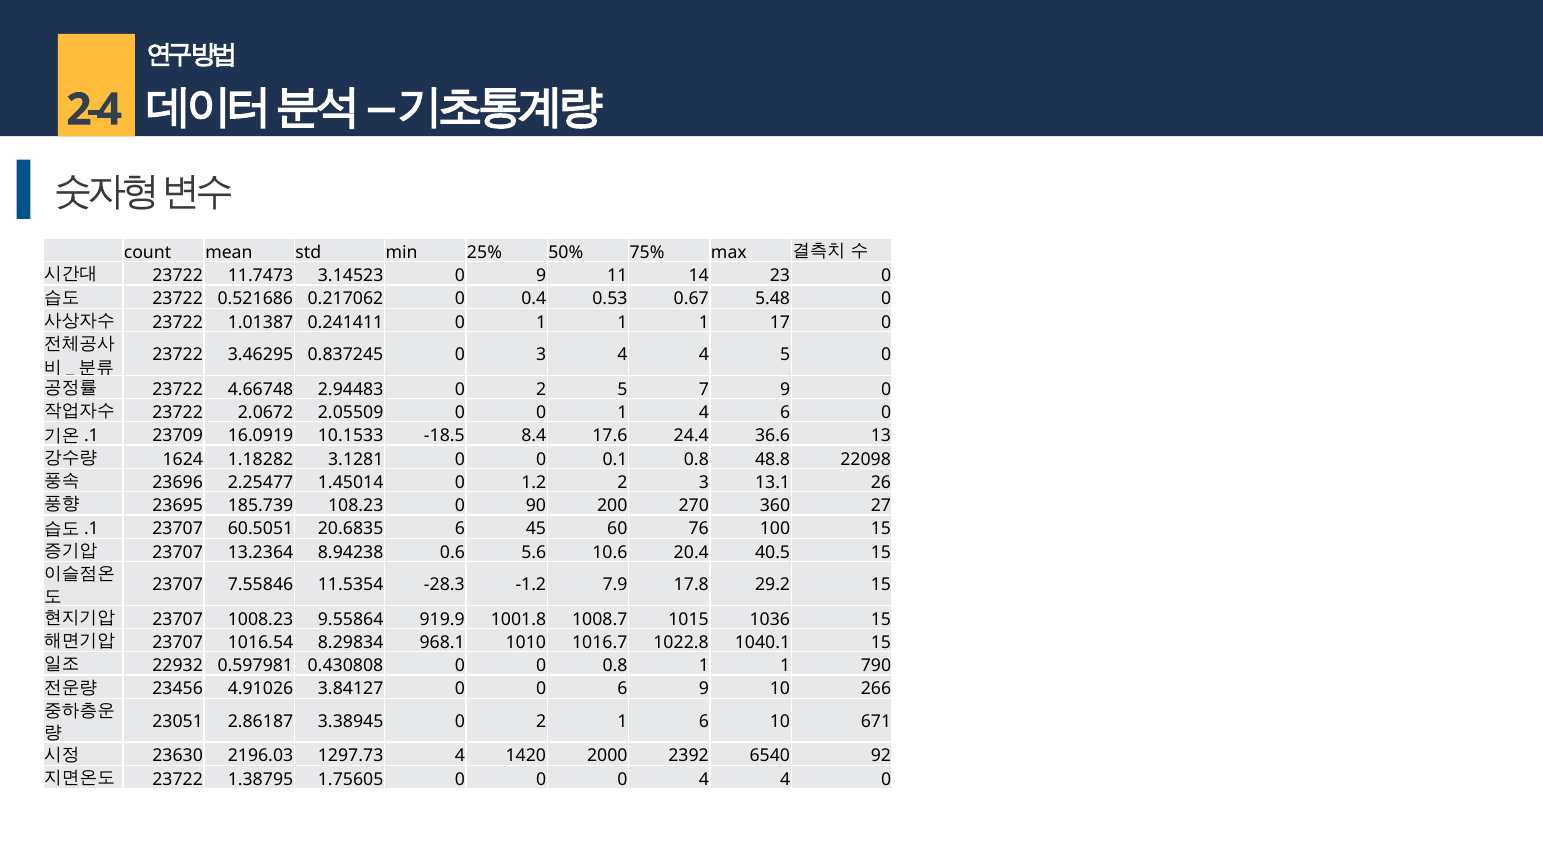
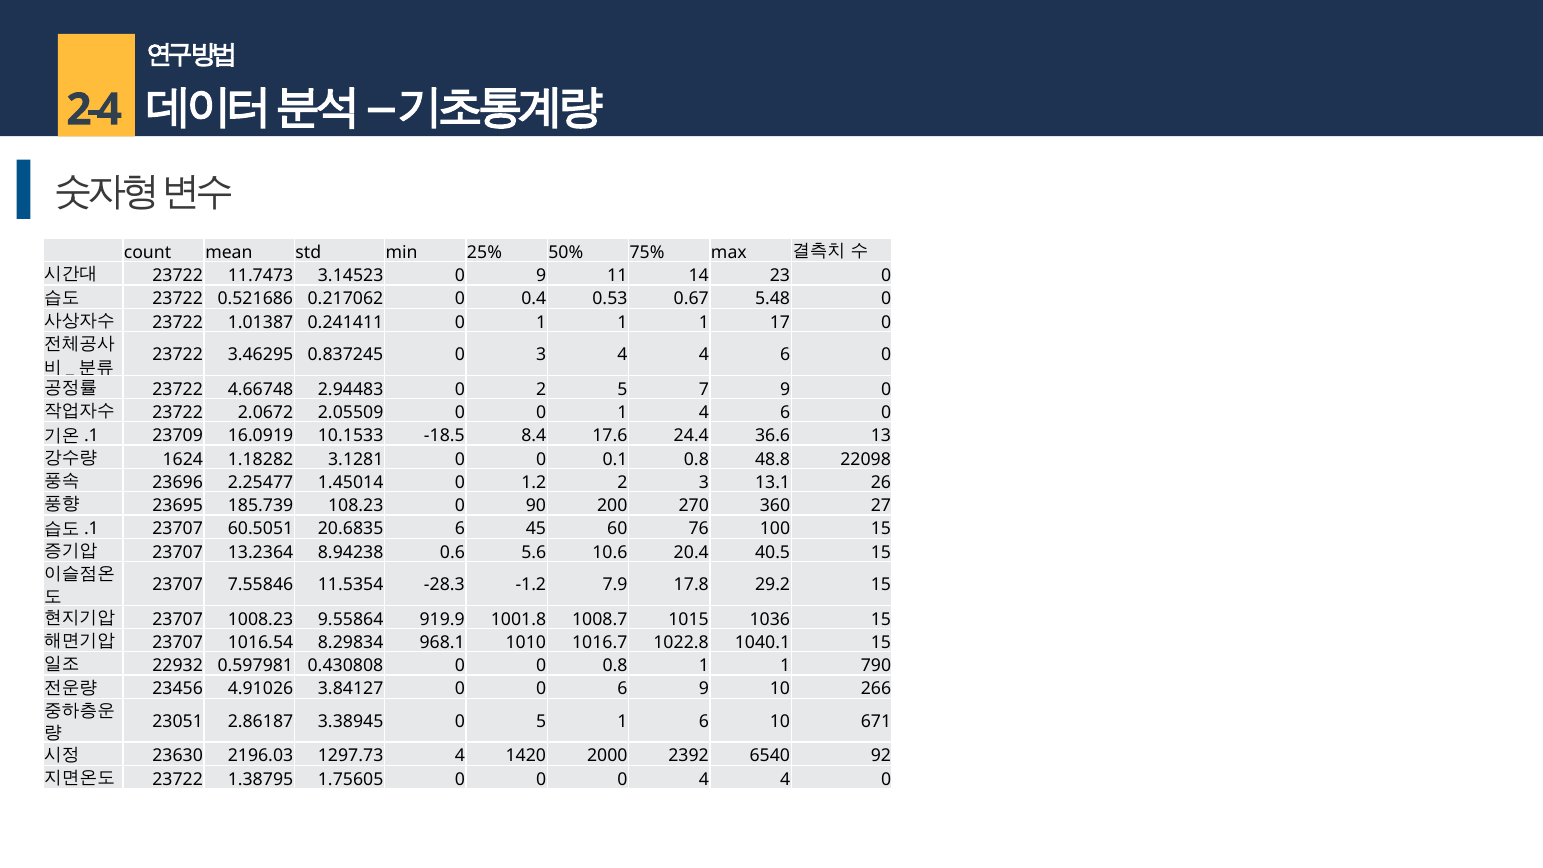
4 4 5: 5 -> 6 (785, 355)
3.38945 0 2: 2 -> 5 (541, 722)
